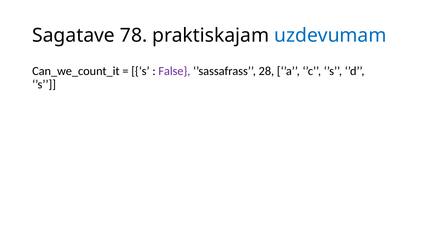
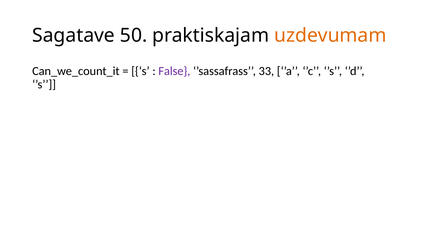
78: 78 -> 50 (134, 35)
uzdevumam colour: blue -> orange (330, 35)
28: 28 -> 33 (266, 71)
